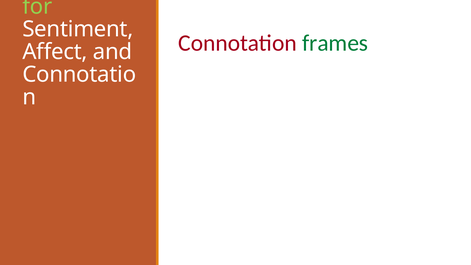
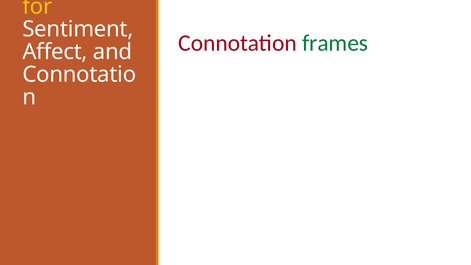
for colour: light green -> yellow (37, 6)
